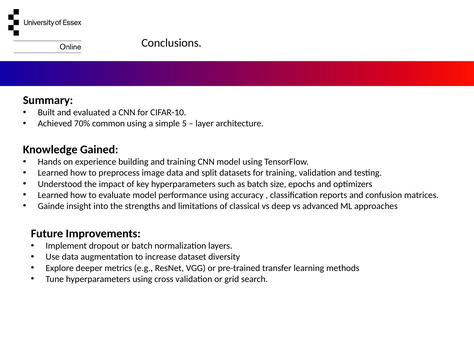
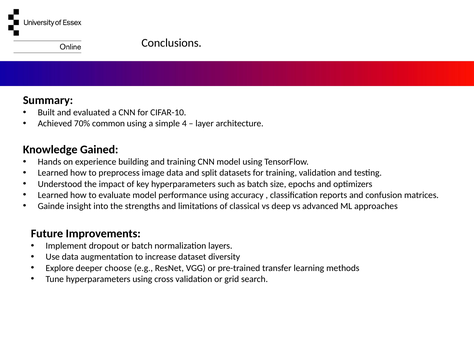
5: 5 -> 4 (184, 124)
metrics: metrics -> choose (118, 268)
